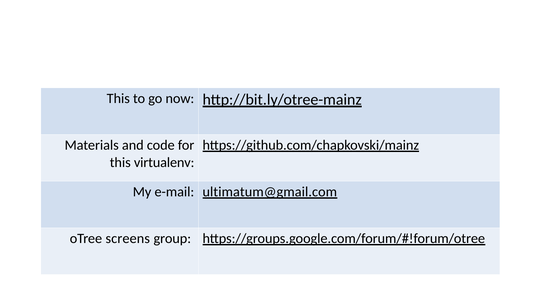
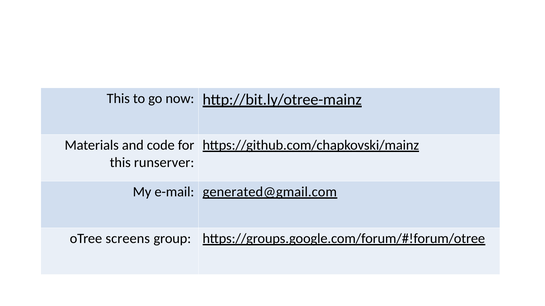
virtualenv: virtualenv -> runserver (164, 163)
ultimatum@gmail.com: ultimatum@gmail.com -> generated@gmail.com (270, 192)
